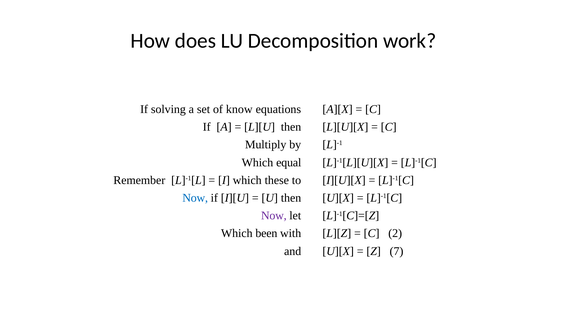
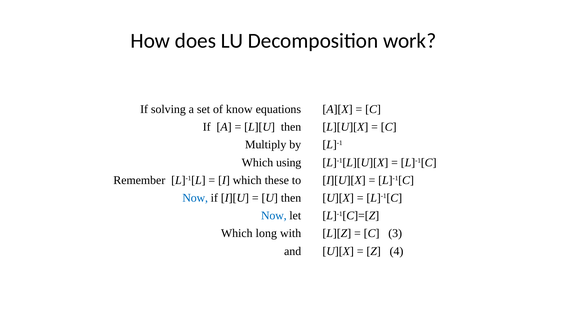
equal: equal -> using (289, 162)
Now colour: purple -> blue (274, 216)
been: been -> long (266, 233)
2: 2 -> 3 (395, 233)
7: 7 -> 4 (397, 251)
